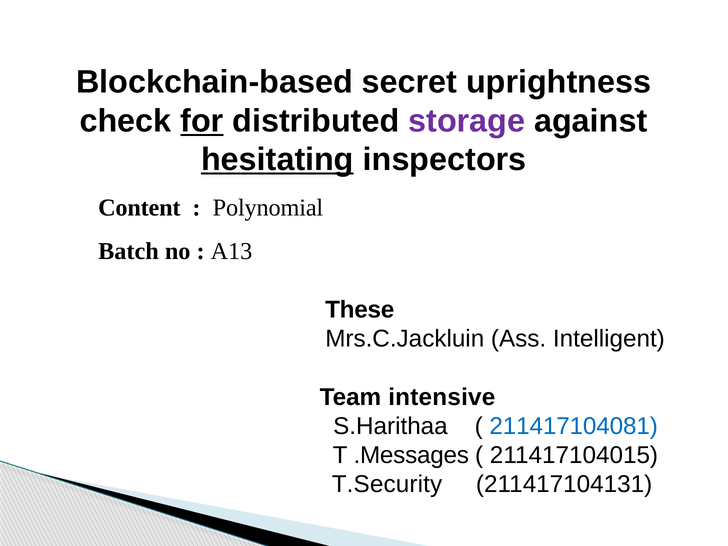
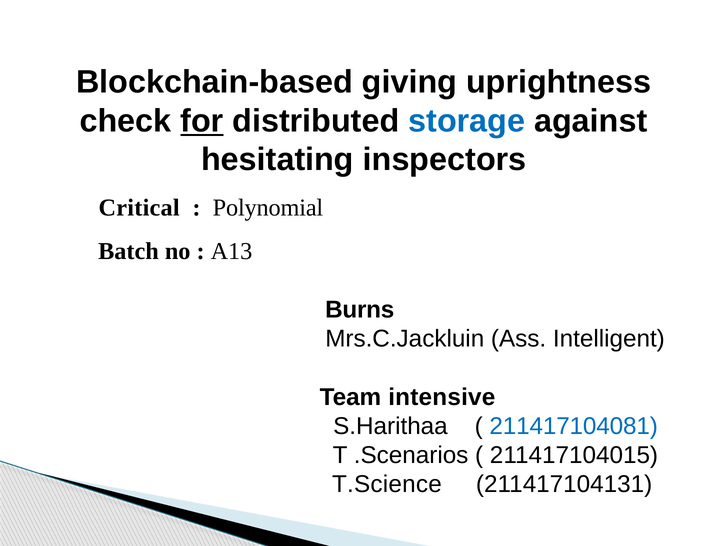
secret: secret -> giving (409, 82)
storage colour: purple -> blue (467, 121)
hesitating underline: present -> none (277, 160)
Content: Content -> Critical (139, 208)
These: These -> Burns (360, 310)
.Messages: .Messages -> .Scenarios (411, 455)
T.Security: T.Security -> T.Science (387, 484)
